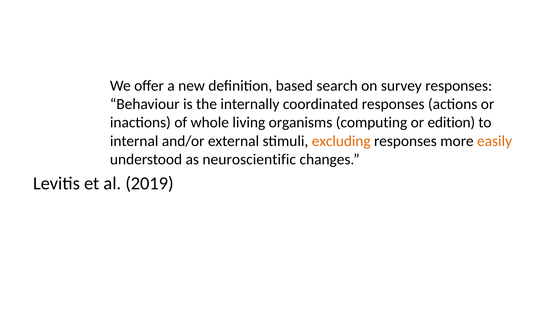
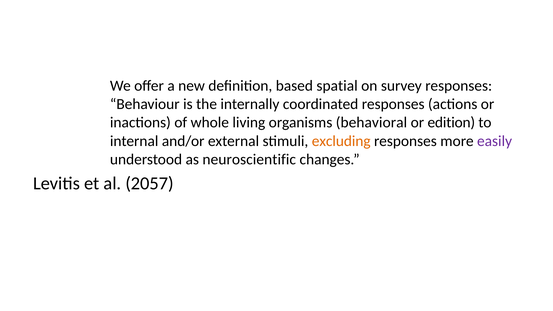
search: search -> spatial (337, 86)
computing: computing -> behavioral (371, 123)
easily colour: orange -> purple (495, 141)
2019: 2019 -> 2057 (150, 184)
